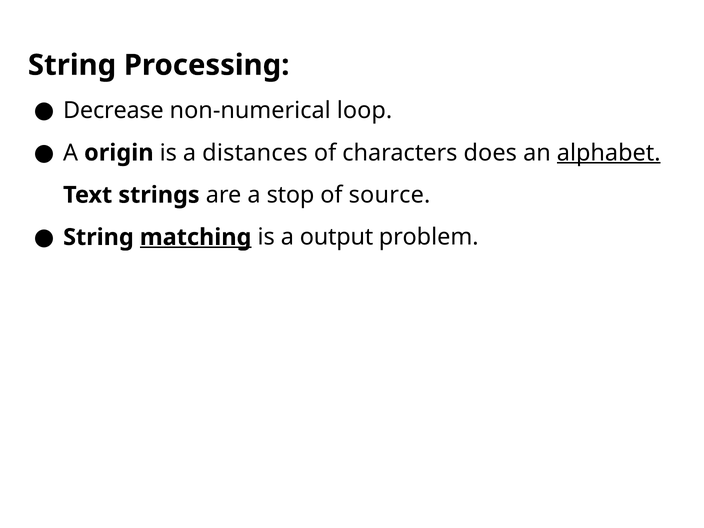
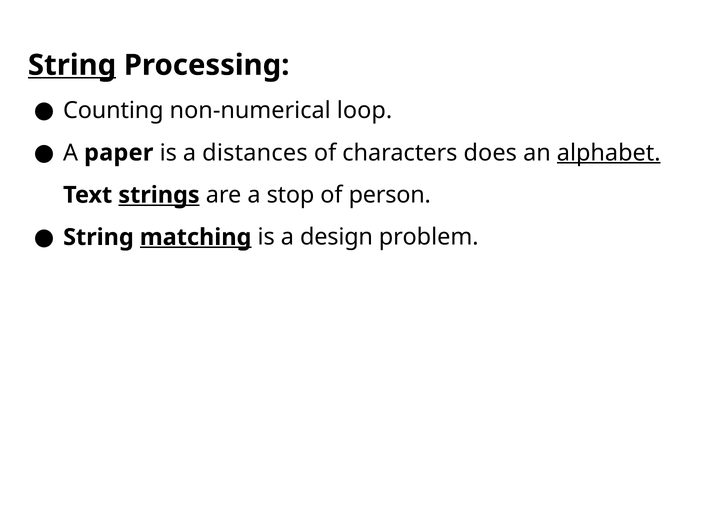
String underline: none -> present (72, 65)
Decrease: Decrease -> Counting (113, 111)
origin: origin -> paper (119, 153)
strings underline: none -> present (159, 195)
source: source -> person (390, 195)
output: output -> design (337, 237)
